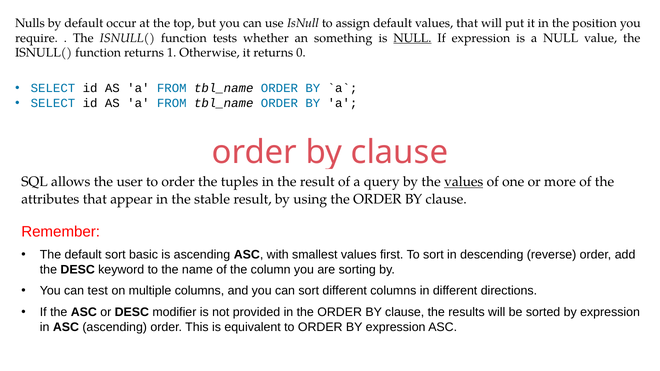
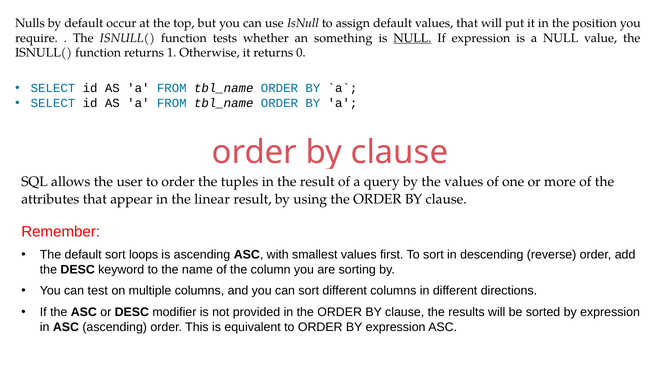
values underline: present -> none (464, 182)
stable: stable -> linear (212, 200)
basic: basic -> loops (144, 255)
